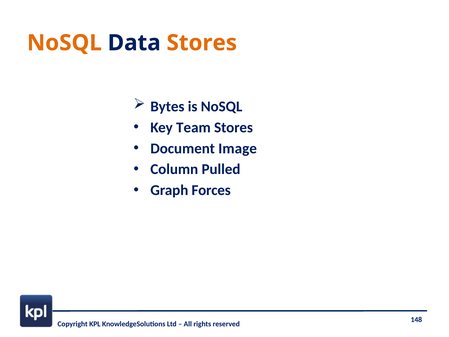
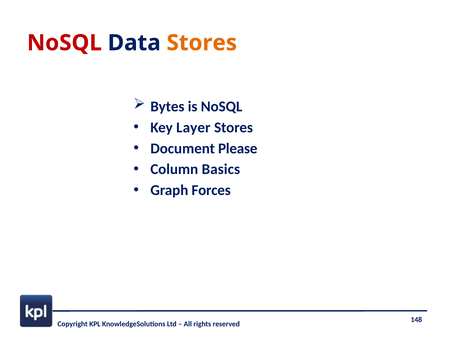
NoSQL colour: orange -> red (64, 43)
Team: Team -> Layer (193, 127)
Image: Image -> Please (238, 148)
Pulled: Pulled -> Basics (221, 169)
